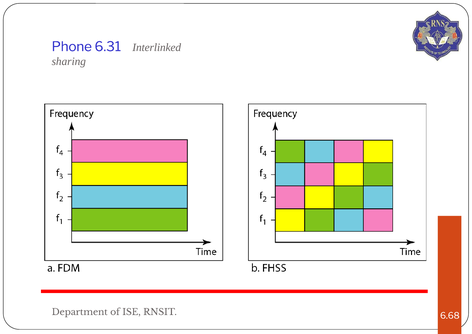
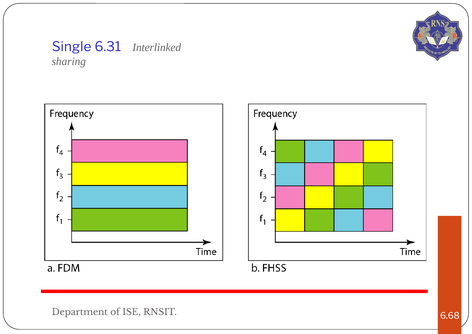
Phone: Phone -> Single (72, 47)
